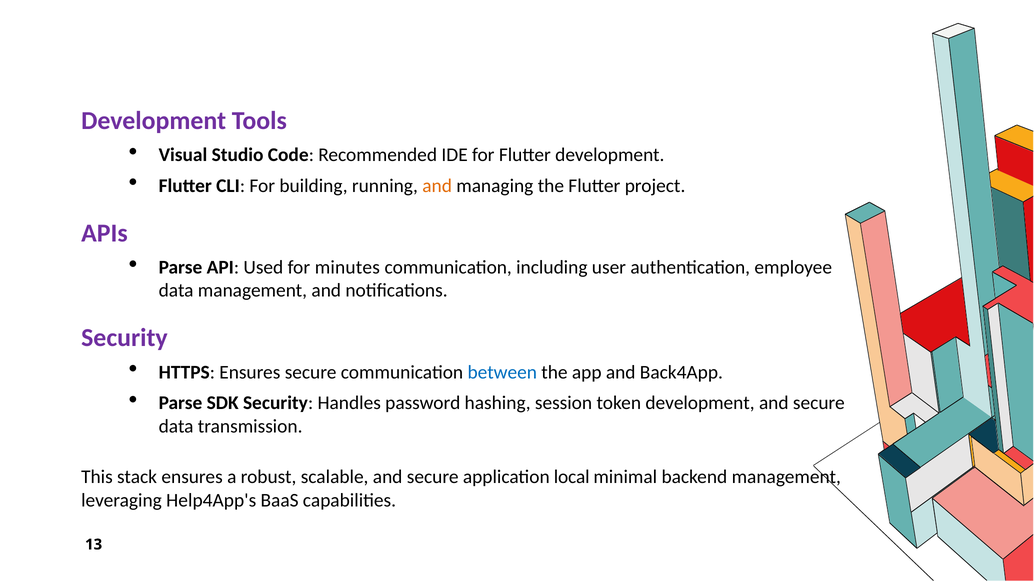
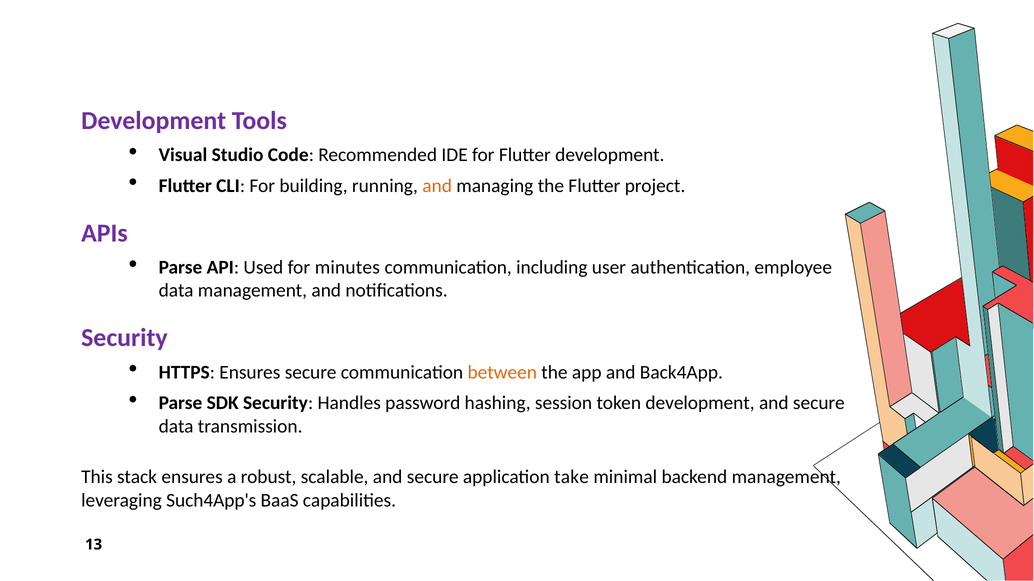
between colour: blue -> orange (502, 373)
local: local -> take (572, 477)
Help4App's: Help4App's -> Such4App's (211, 501)
